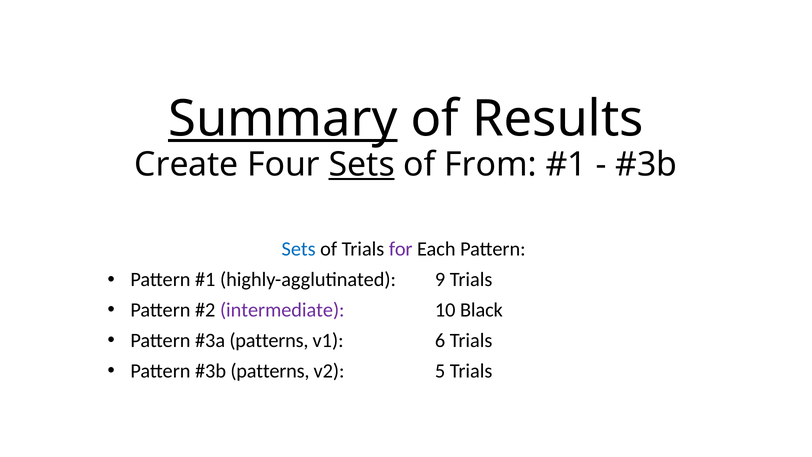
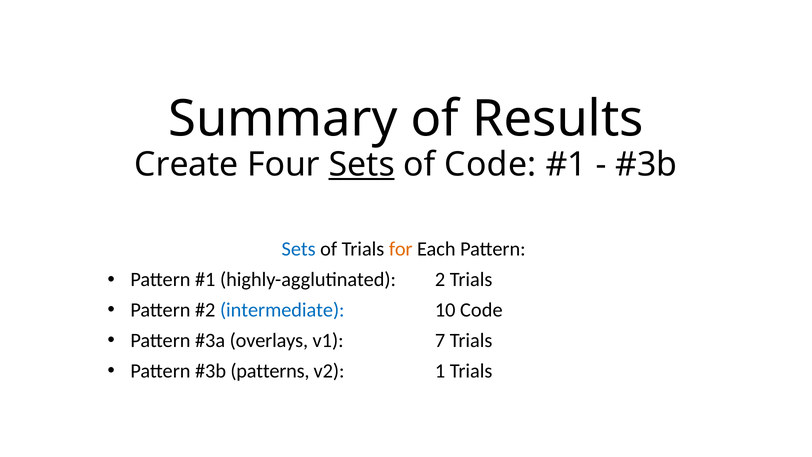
Summary underline: present -> none (283, 119)
of From: From -> Code (490, 165)
for colour: purple -> orange (401, 249)
9: 9 -> 2 (440, 279)
intermediate colour: purple -> blue (282, 310)
10 Black: Black -> Code (481, 310)
patterns: patterns -> overlays (269, 340)
6: 6 -> 7 (440, 340)
5: 5 -> 1 (440, 371)
